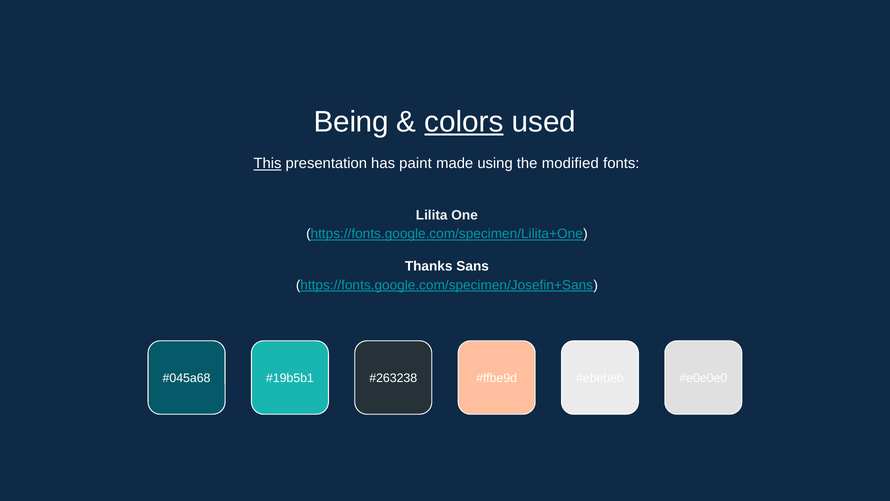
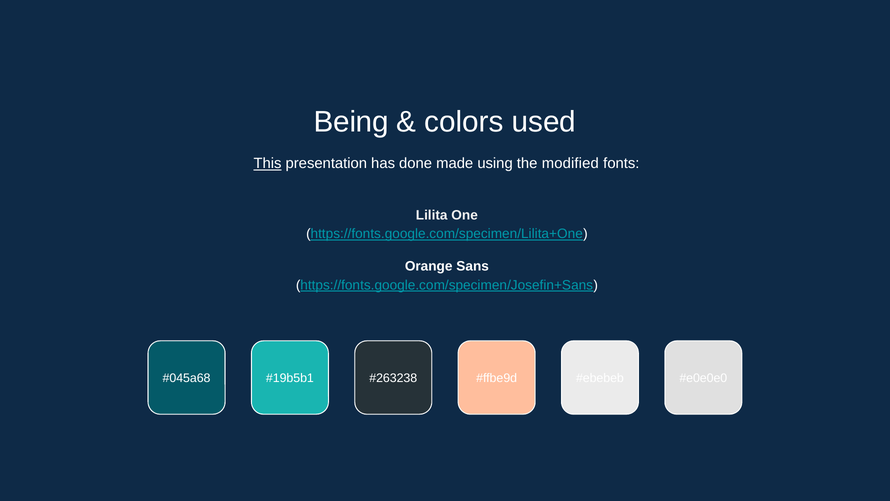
colors underline: present -> none (464, 122)
paint: paint -> done (416, 163)
Thanks: Thanks -> Orange (429, 266)
